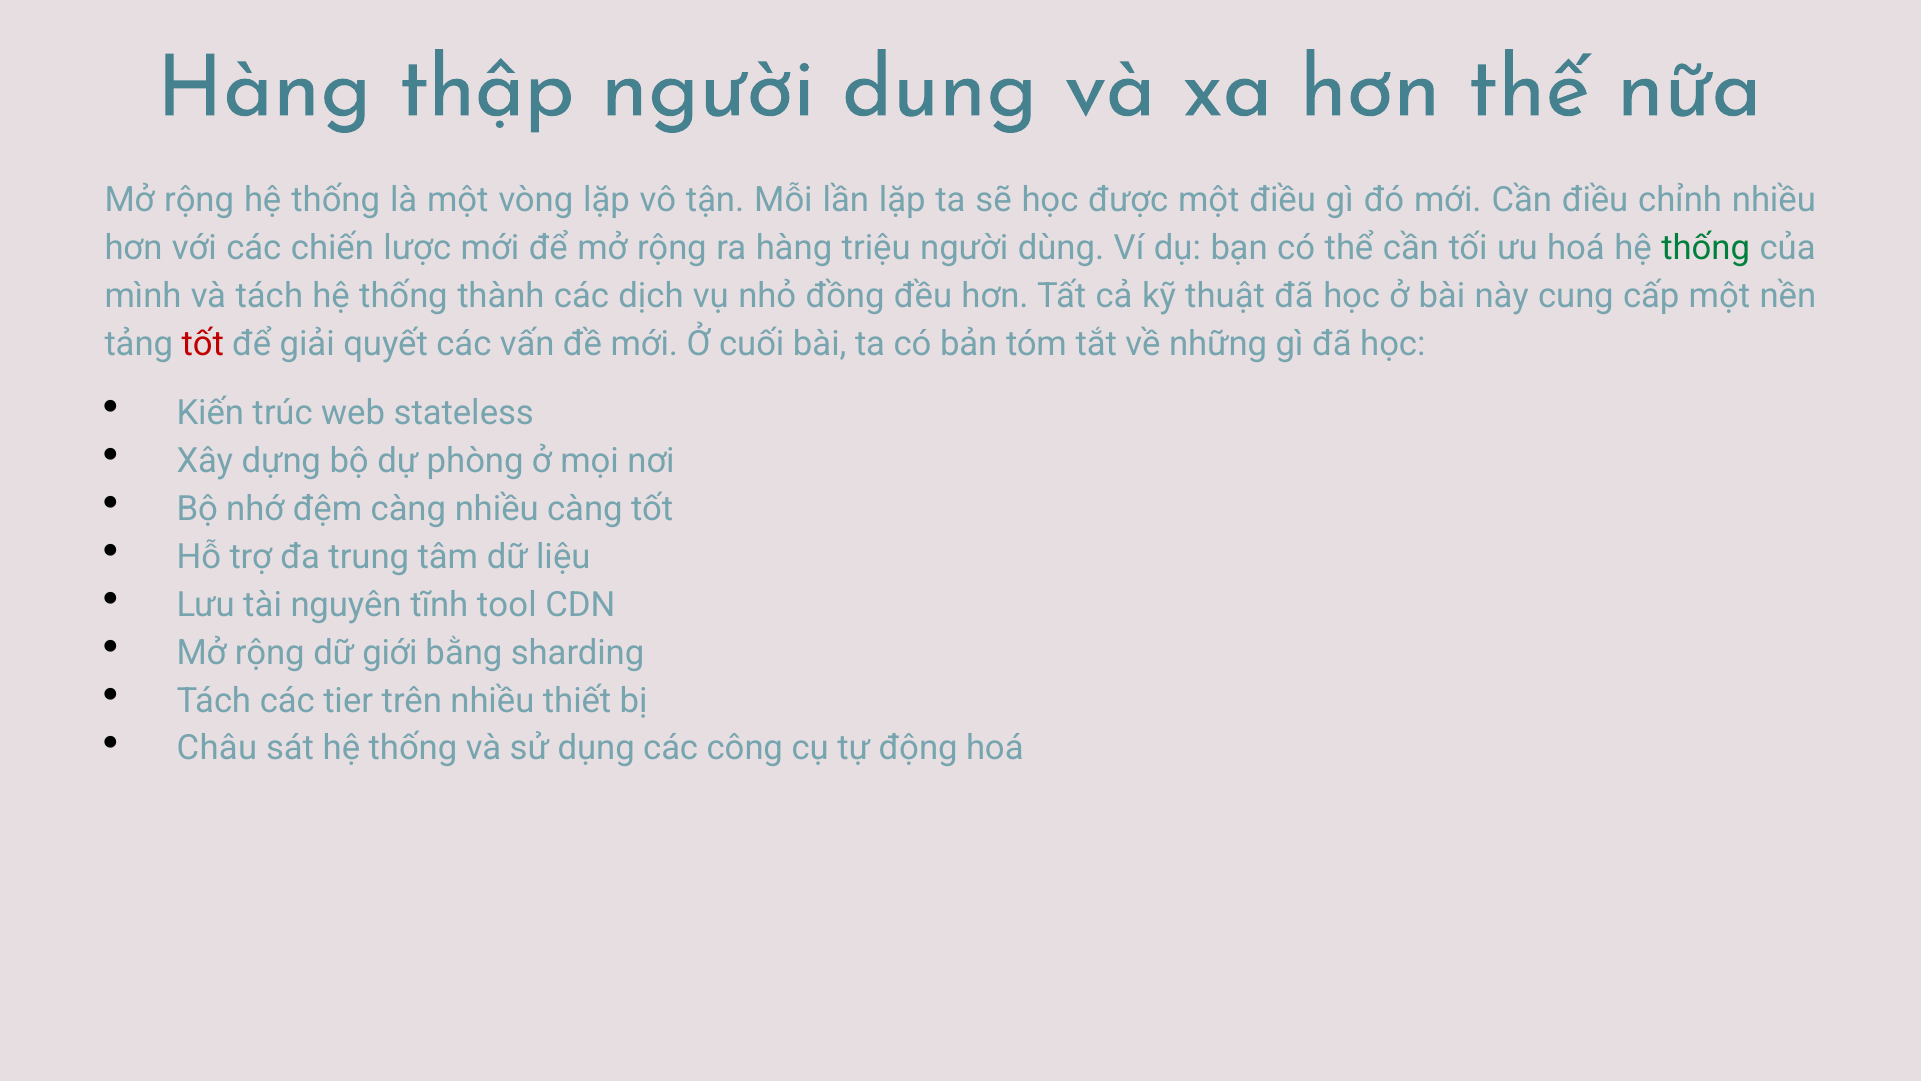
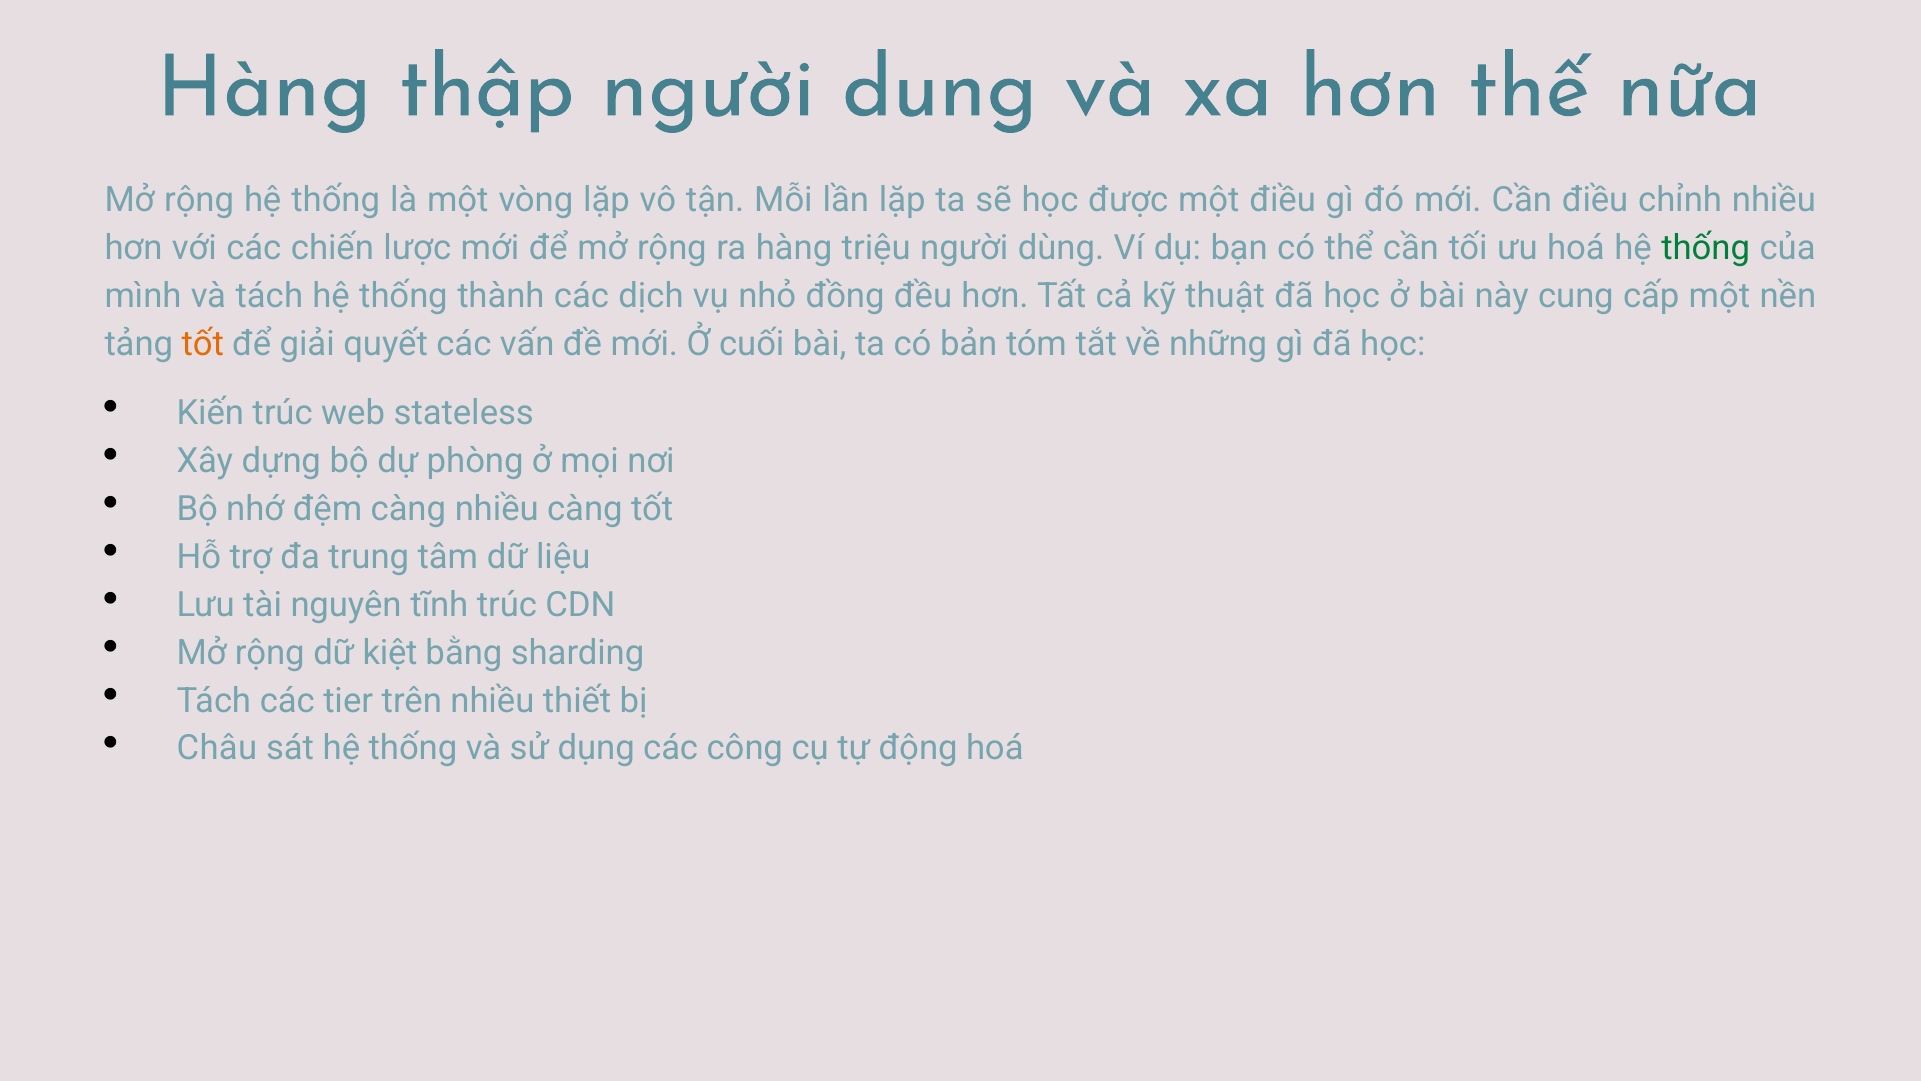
tốt colour: red -> orange (203, 344)
tĩnh tool: tool -> trúc (507, 605)
giới: giới -> kiệt (390, 652)
